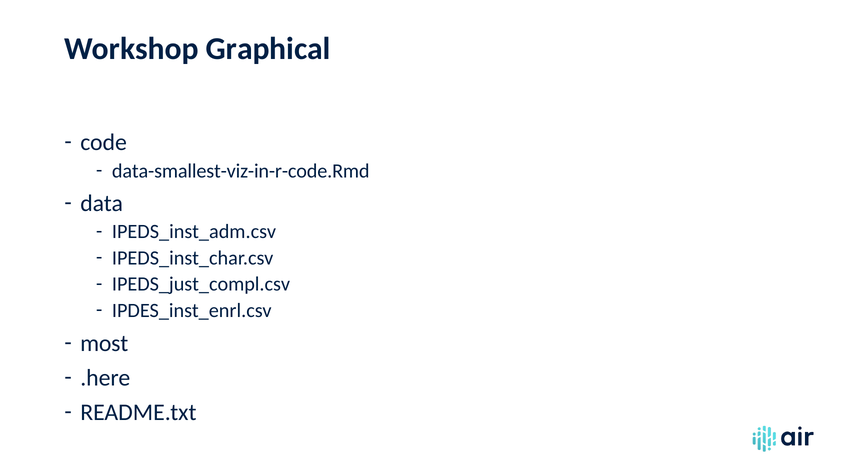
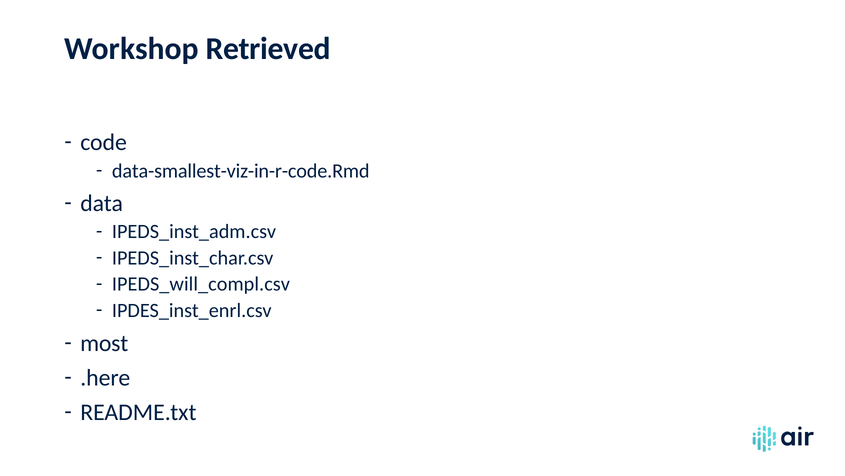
Graphical: Graphical -> Retrieved (268, 49)
IPEDS_just_compl.csv: IPEDS_just_compl.csv -> IPEDS_will_compl.csv (201, 284)
